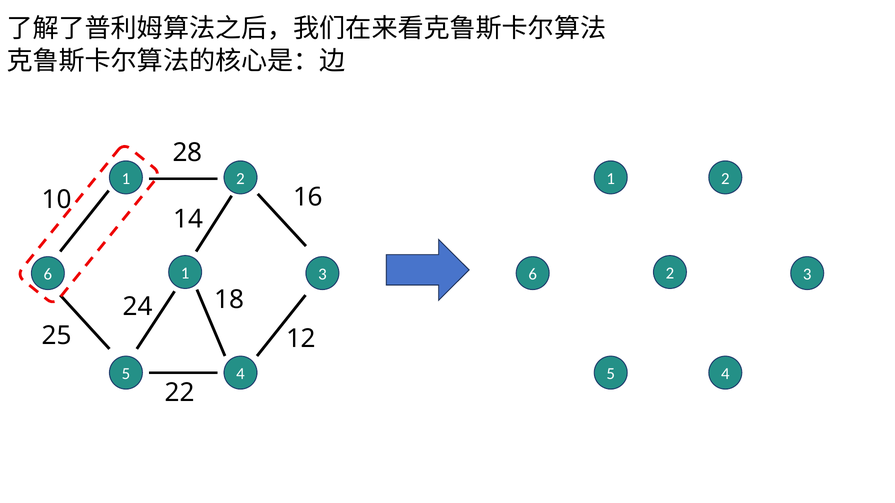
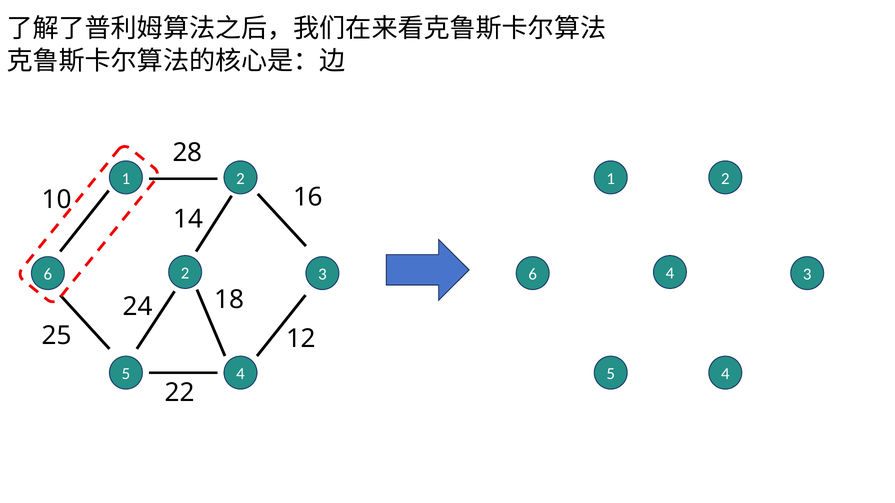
1: 1 -> 2 (185, 273)
6 2: 2 -> 4 (670, 273)
